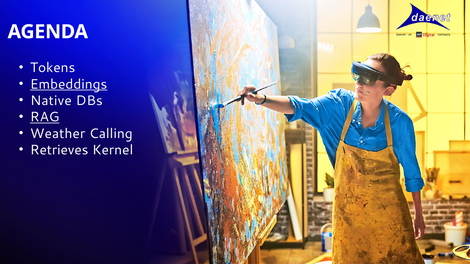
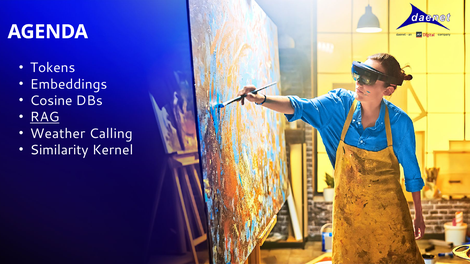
Embeddings underline: present -> none (69, 84)
Native: Native -> Cosine (51, 101)
Retrieves: Retrieves -> Similarity (59, 150)
